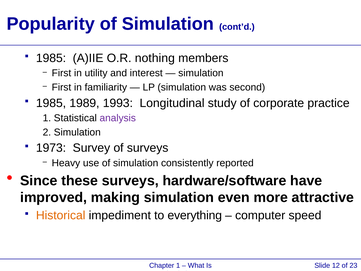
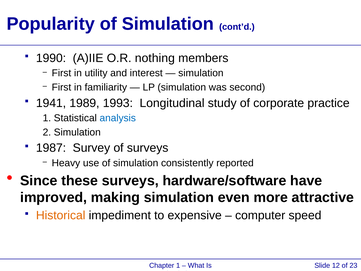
1985: 1985 -> 1990 (51, 58)
1985: 1985 -> 1941 (51, 103)
analysis colour: purple -> blue (118, 118)
1973: 1973 -> 1987 (51, 148)
everything: everything -> expensive (195, 215)
